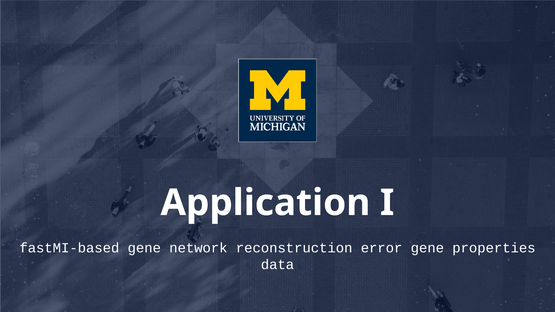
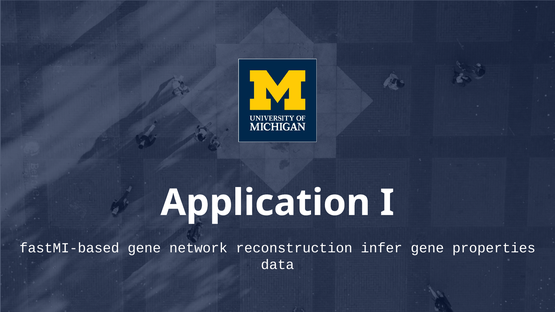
error: error -> infer (382, 248)
